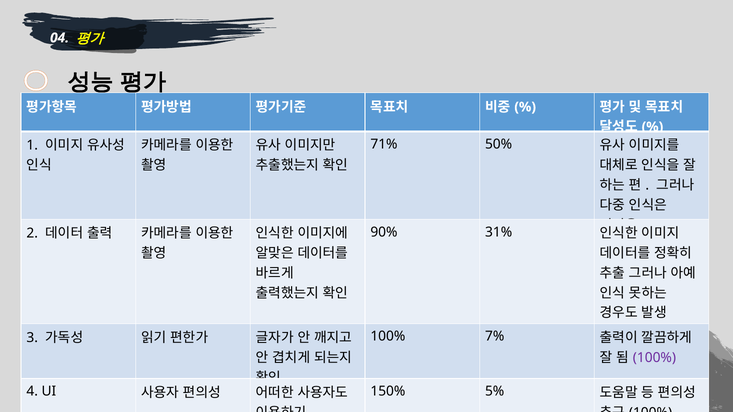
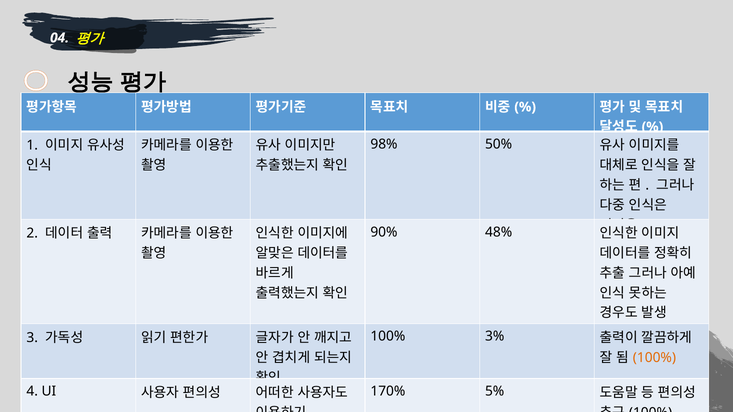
71%: 71% -> 98% (384, 144)
31%: 31% -> 48% (499, 232)
7%: 7% -> 3% (495, 337)
100% colour: purple -> orange (654, 358)
150%: 150% -> 170% (388, 392)
